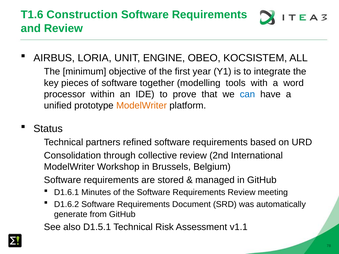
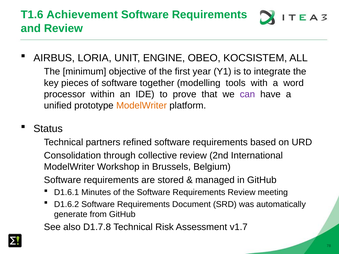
Construction: Construction -> Achievement (82, 15)
can colour: blue -> purple (247, 94)
D1.5.1: D1.5.1 -> D1.7.8 (97, 227)
v1.1: v1.1 -> v1.7 (239, 227)
